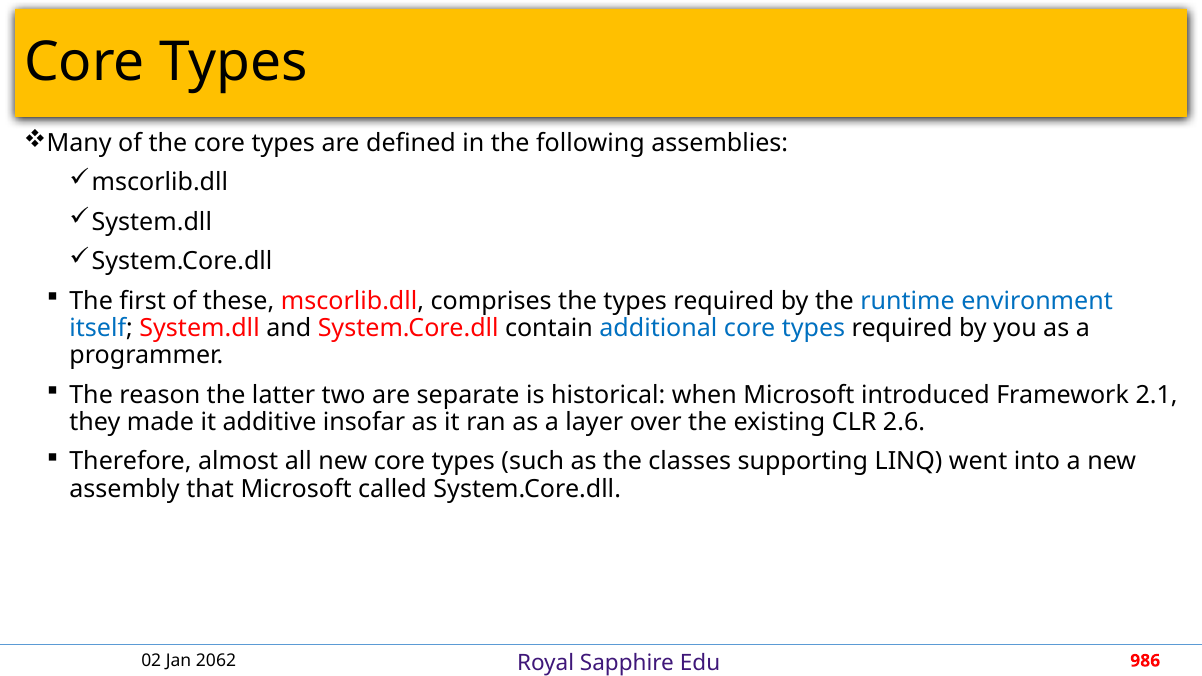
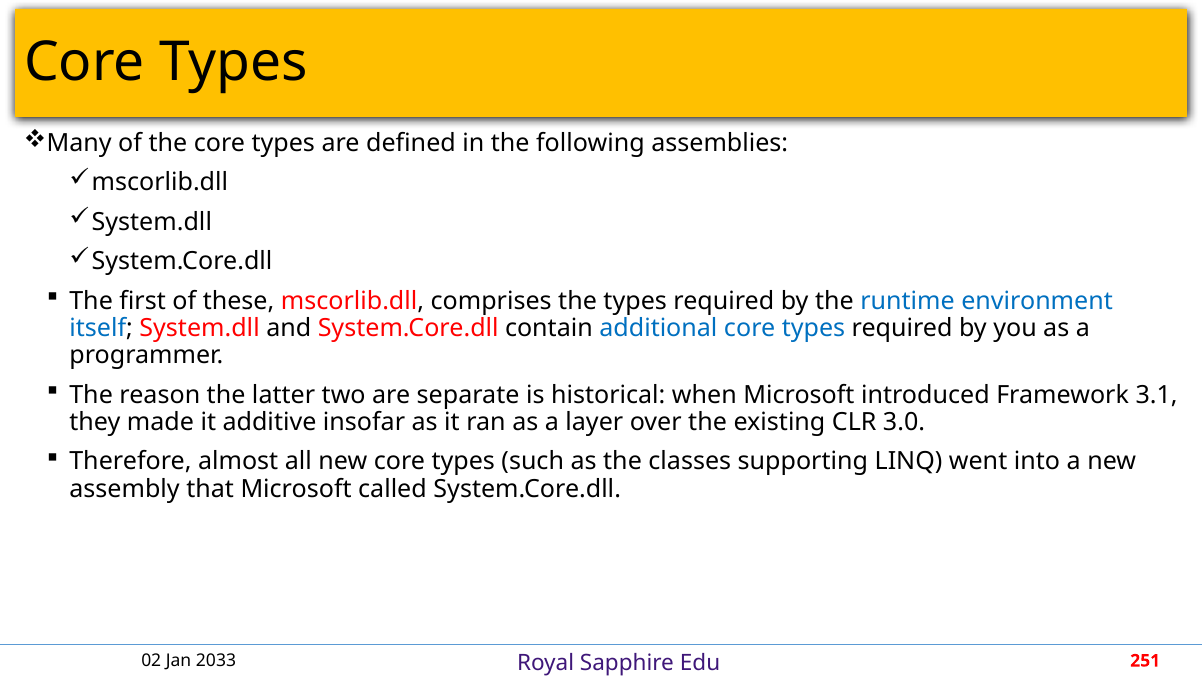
2.1: 2.1 -> 3.1 (1157, 395)
2.6: 2.6 -> 3.0 (904, 422)
2062: 2062 -> 2033 (216, 661)
986: 986 -> 251 (1145, 661)
